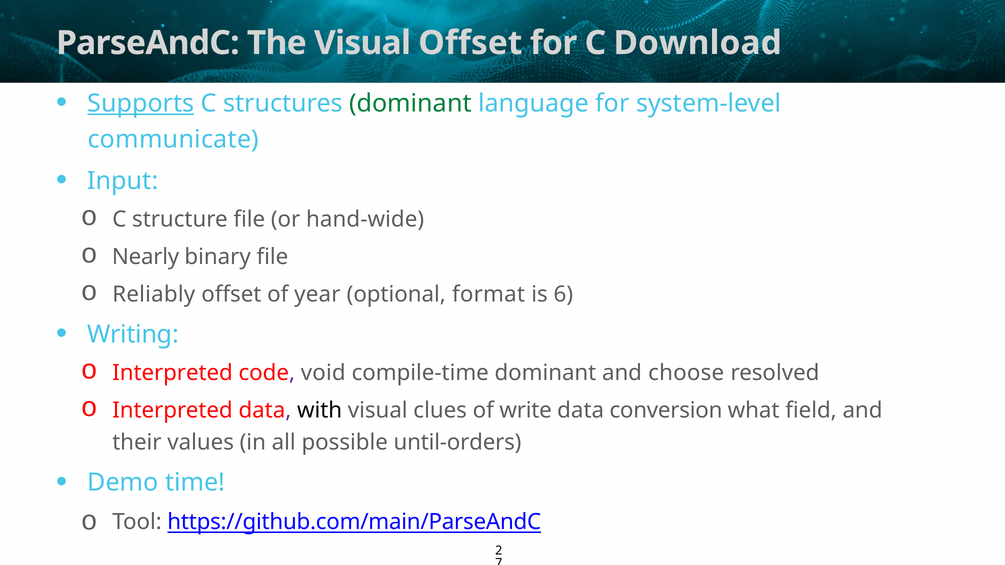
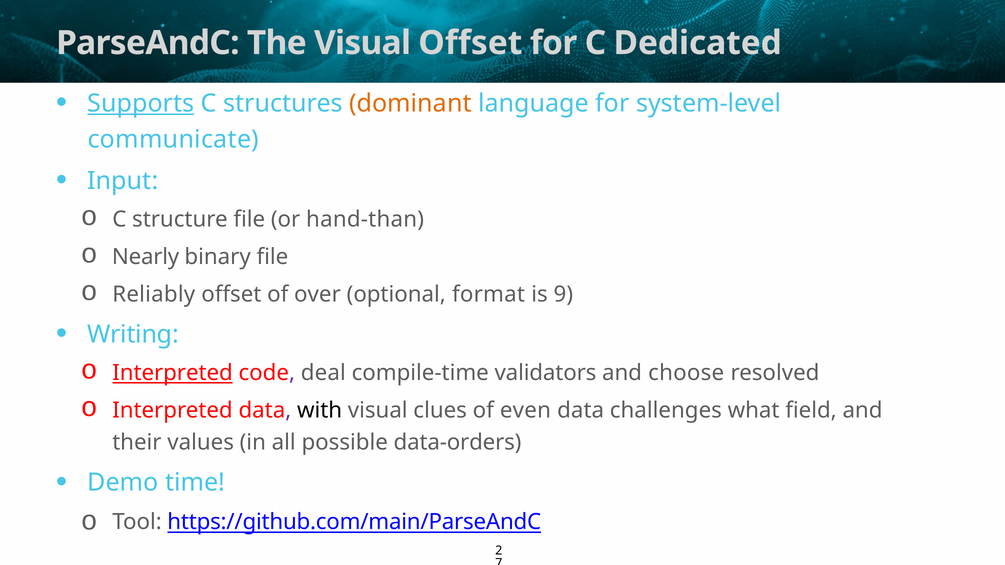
Download: Download -> Dedicated (698, 43)
dominant colour: green -> orange (410, 103)
hand-wide: hand-wide -> hand-than (365, 220)
year: year -> over (317, 295)
6: 6 -> 9 (563, 295)
Interpreted underline: none -> present (173, 373)
void: void -> deal (323, 373)
compile-time dominant: dominant -> validators (545, 373)
write: write -> even (525, 411)
conversion: conversion -> challenges (666, 411)
until-orders: until-orders -> data-orders (458, 443)
